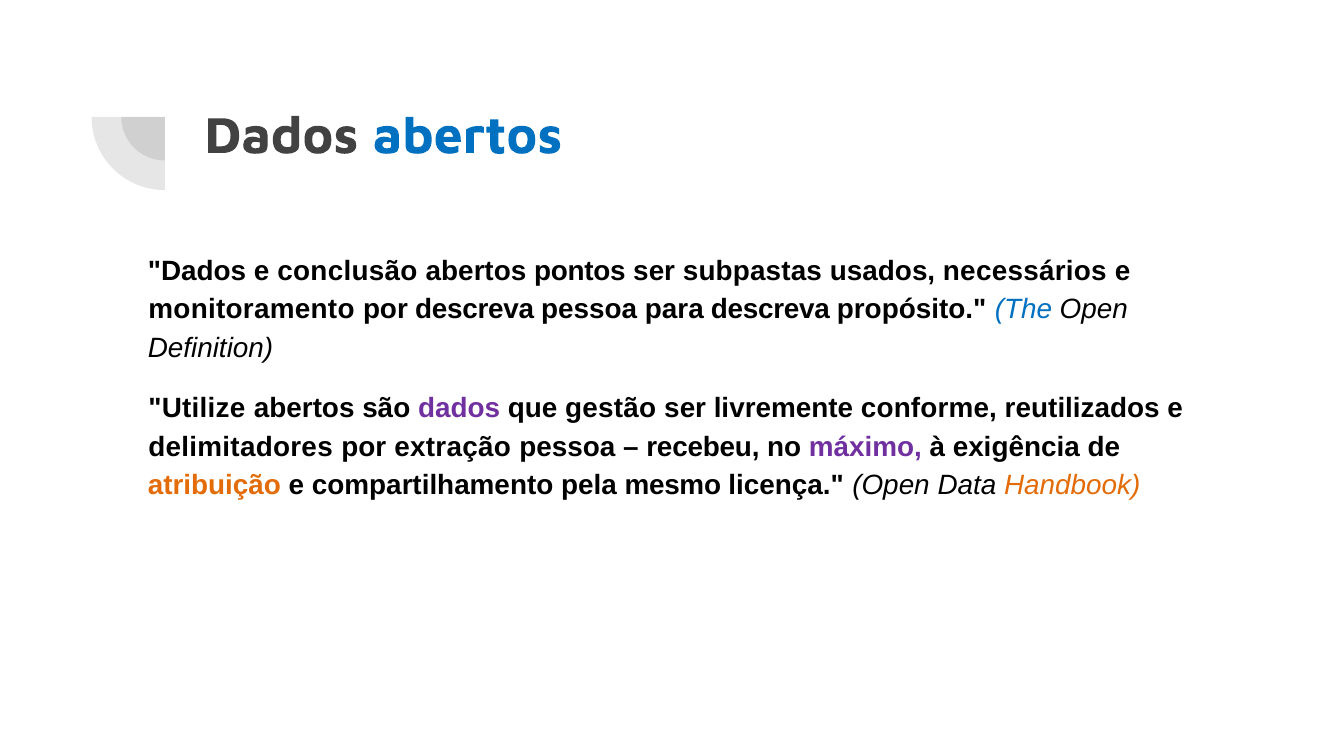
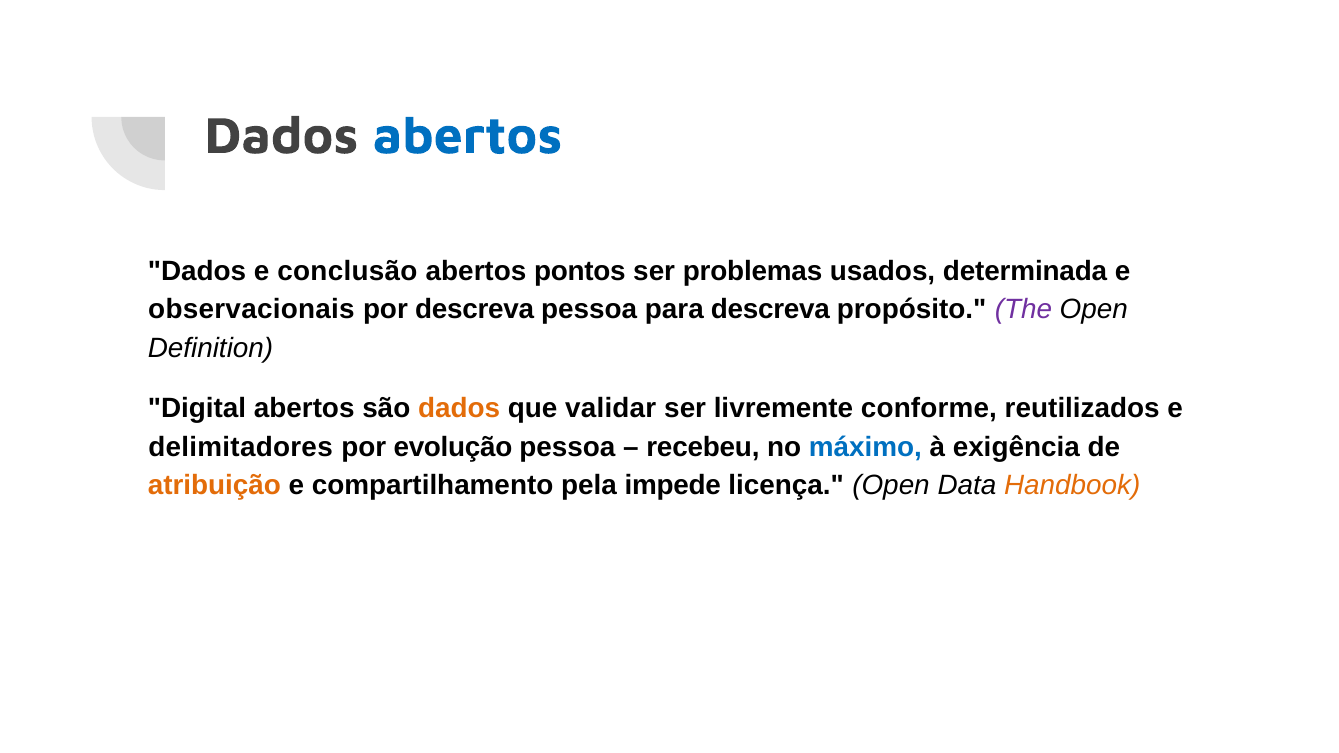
subpastas: subpastas -> problemas (753, 271)
necessários: necessários -> determinada (1025, 271)
monitoramento: monitoramento -> observacionais (251, 310)
The colour: blue -> purple (1023, 310)
Utilize: Utilize -> Digital (197, 409)
dados colour: purple -> orange (459, 409)
gestão: gestão -> validar (611, 409)
extração: extração -> evolução (453, 447)
máximo colour: purple -> blue (865, 447)
mesmo: mesmo -> impede (673, 486)
